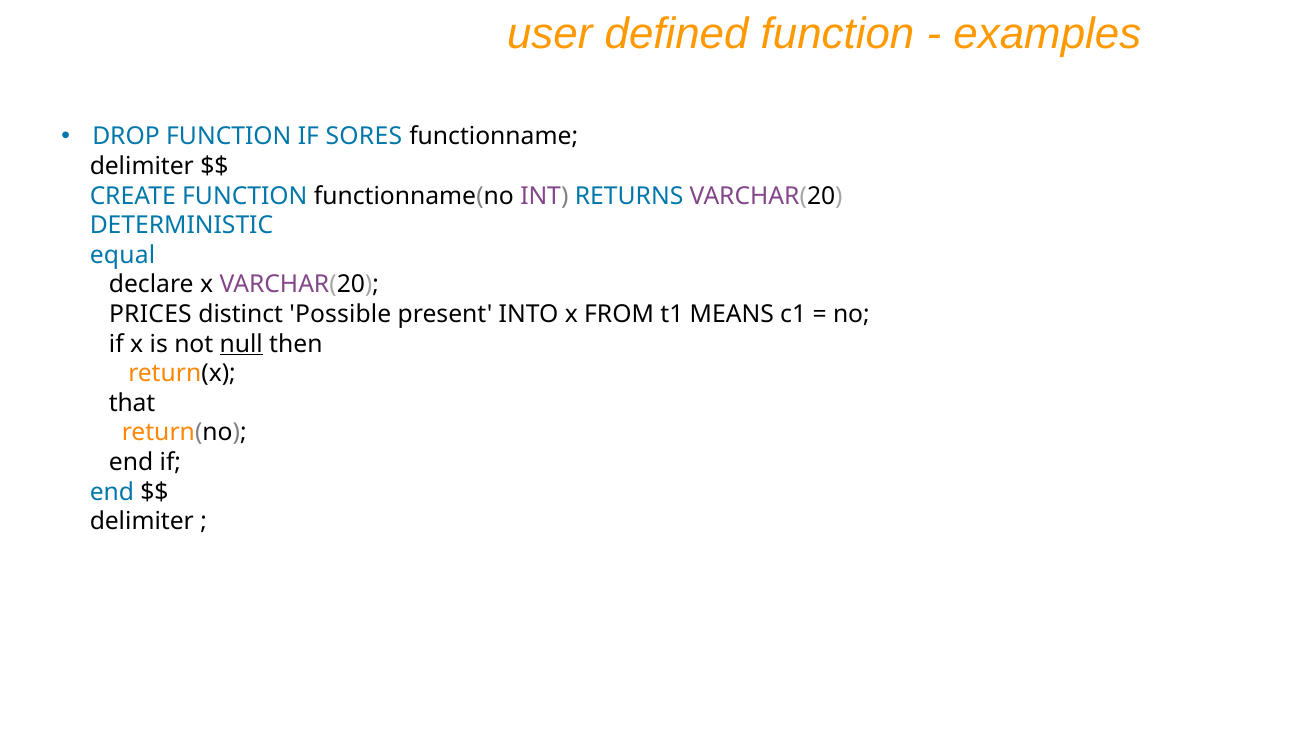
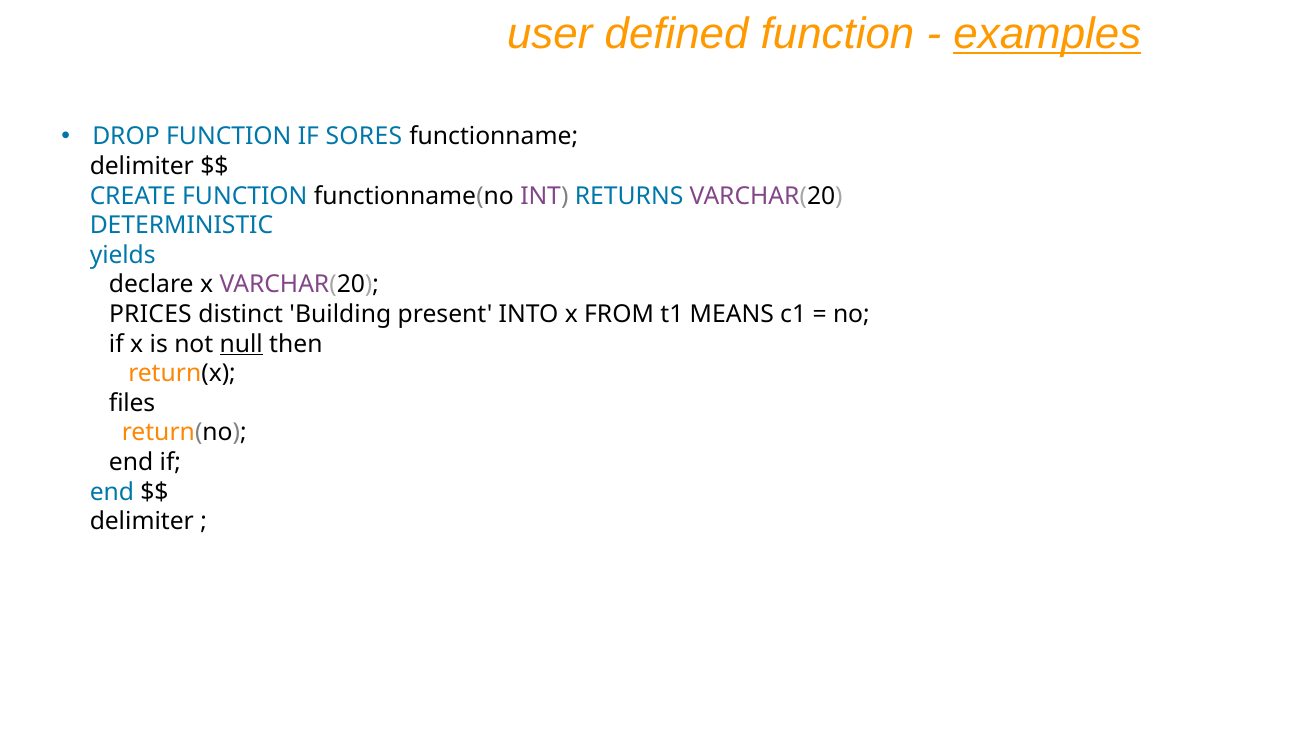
examples underline: none -> present (1047, 34)
equal: equal -> yields (123, 255)
Possible: Possible -> Building (340, 314)
that: that -> files (132, 403)
